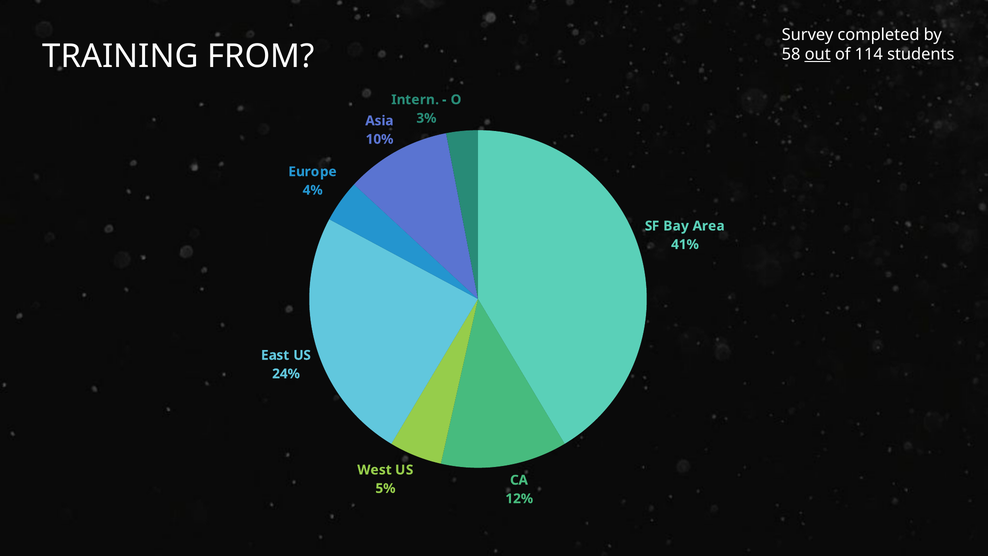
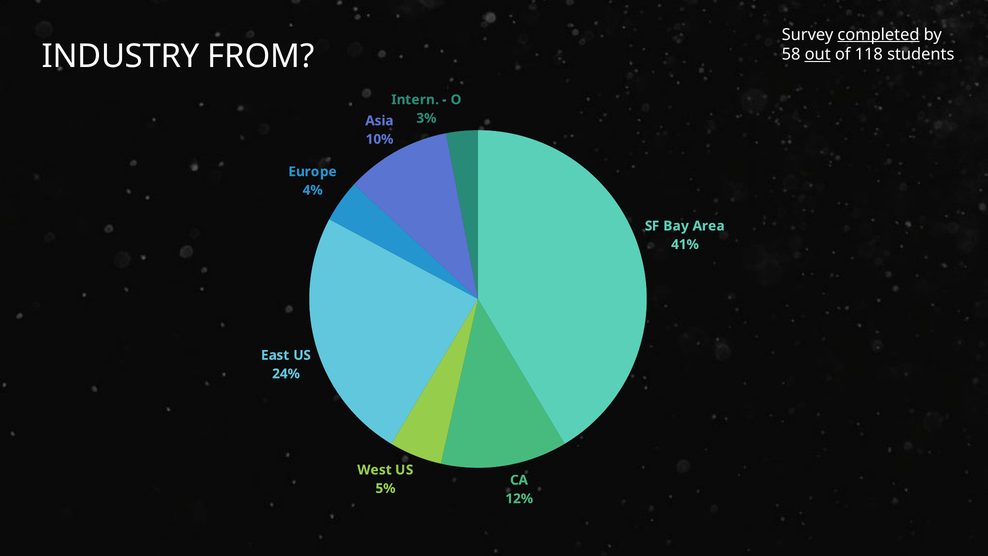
completed underline: none -> present (878, 35)
TRAINING: TRAINING -> INDUSTRY (121, 56)
114: 114 -> 118 (869, 54)
